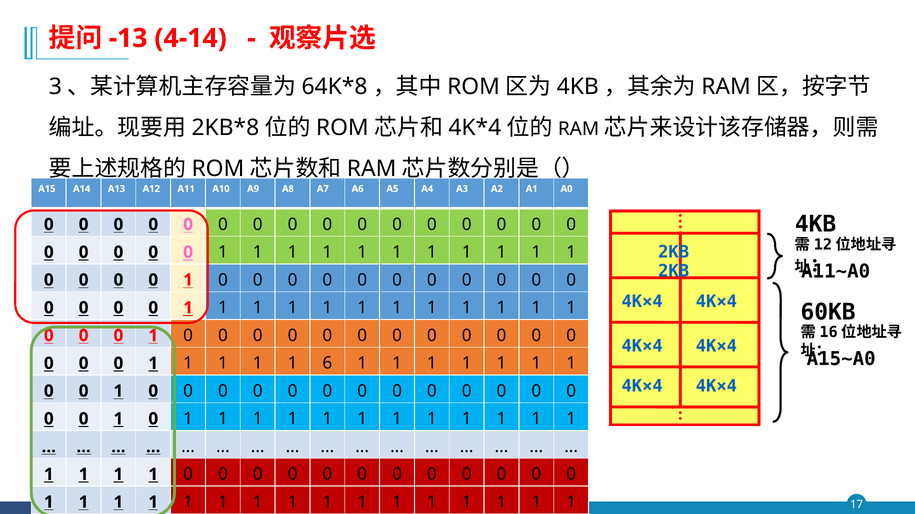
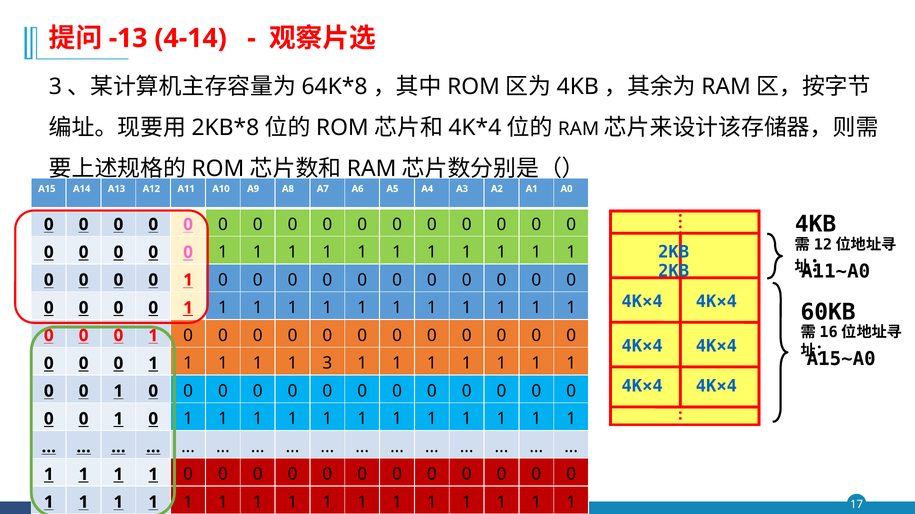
1 6: 6 -> 3 (327, 364)
